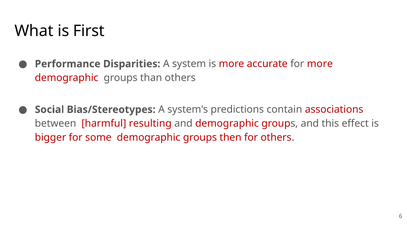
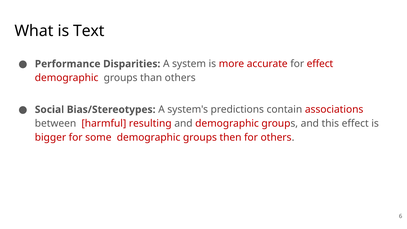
First: First -> Text (89, 31)
for more: more -> effect (320, 64)
